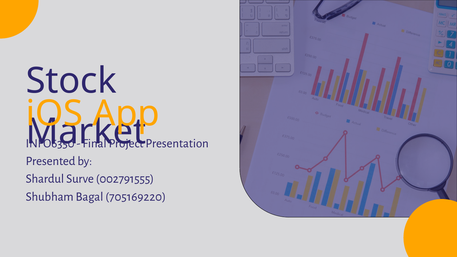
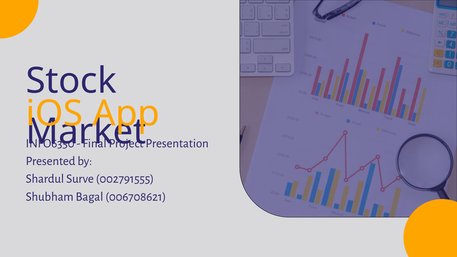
705169220: 705169220 -> 006708621 (136, 197)
